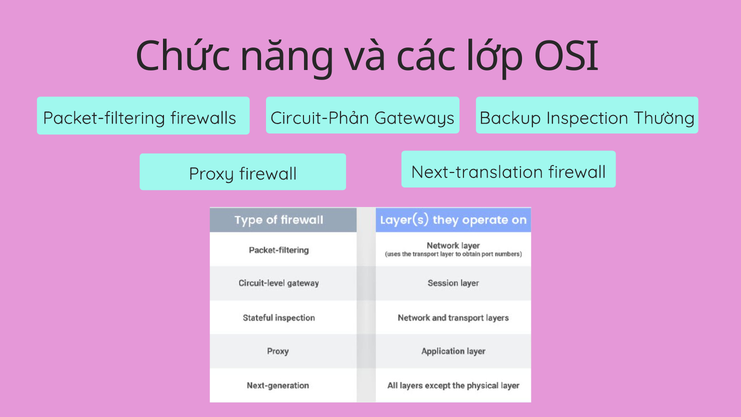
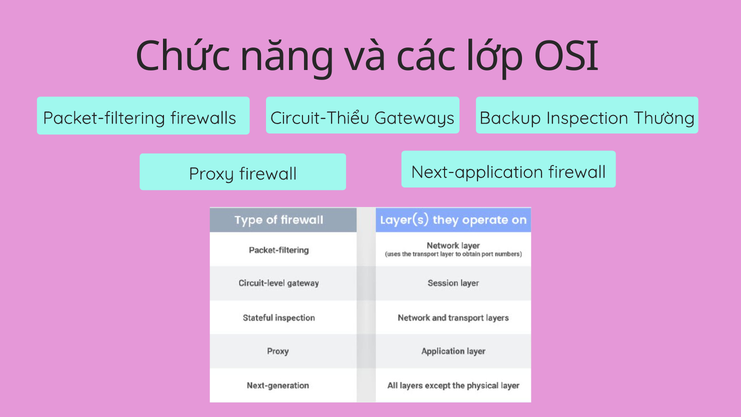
Circuit-Phản: Circuit-Phản -> Circuit-Thiểu (320, 118)
Next-translation: Next-translation -> Next-application (477, 172)
